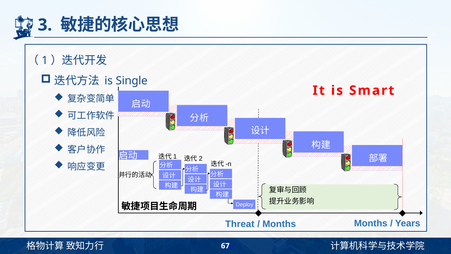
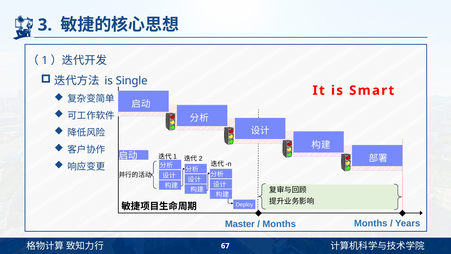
Threat: Threat -> Master (240, 224)
